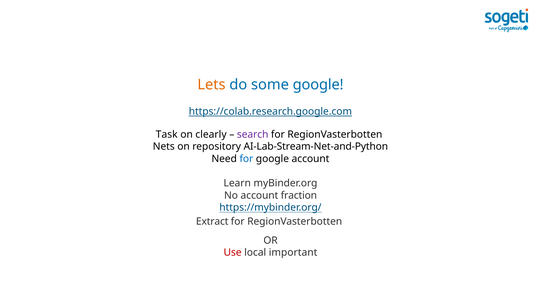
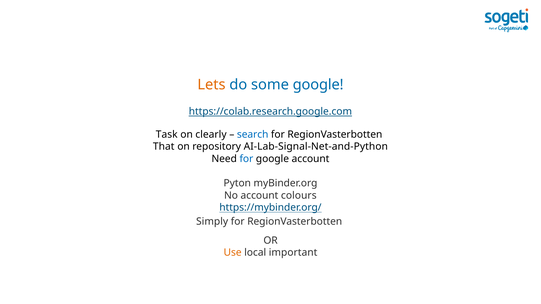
search colour: purple -> blue (253, 135)
Nets: Nets -> That (164, 147)
AI-Lab-Stream-Net-and-Python: AI-Lab-Stream-Net-and-Python -> AI-Lab-Signal-Net-and-Python (316, 147)
Learn: Learn -> Pyton (237, 184)
fraction: fraction -> colours (299, 196)
Extract: Extract -> Simply (212, 222)
Use colour: red -> orange (233, 253)
